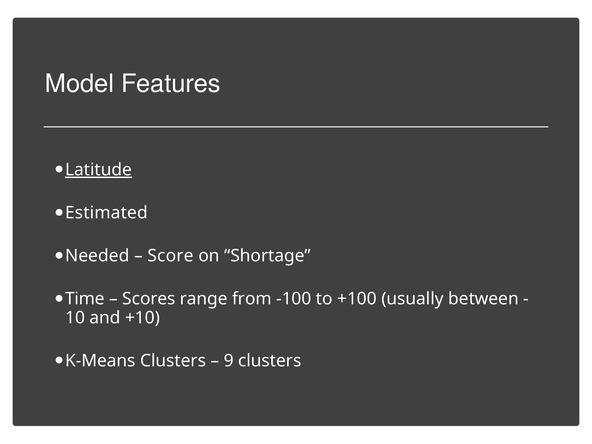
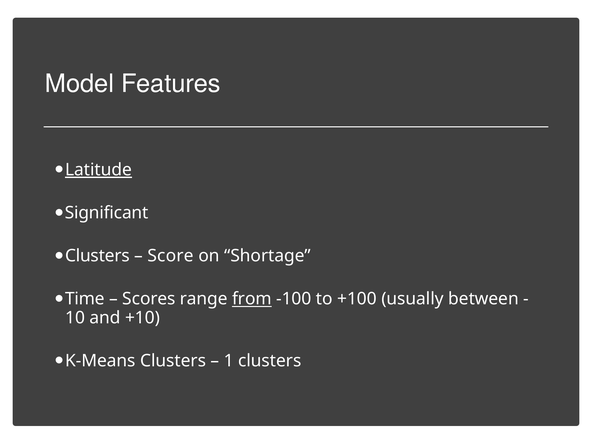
Estimated: Estimated -> Significant (107, 213)
Needed: Needed -> Clusters (97, 256)
from underline: none -> present (252, 299)
9: 9 -> 1 (229, 361)
